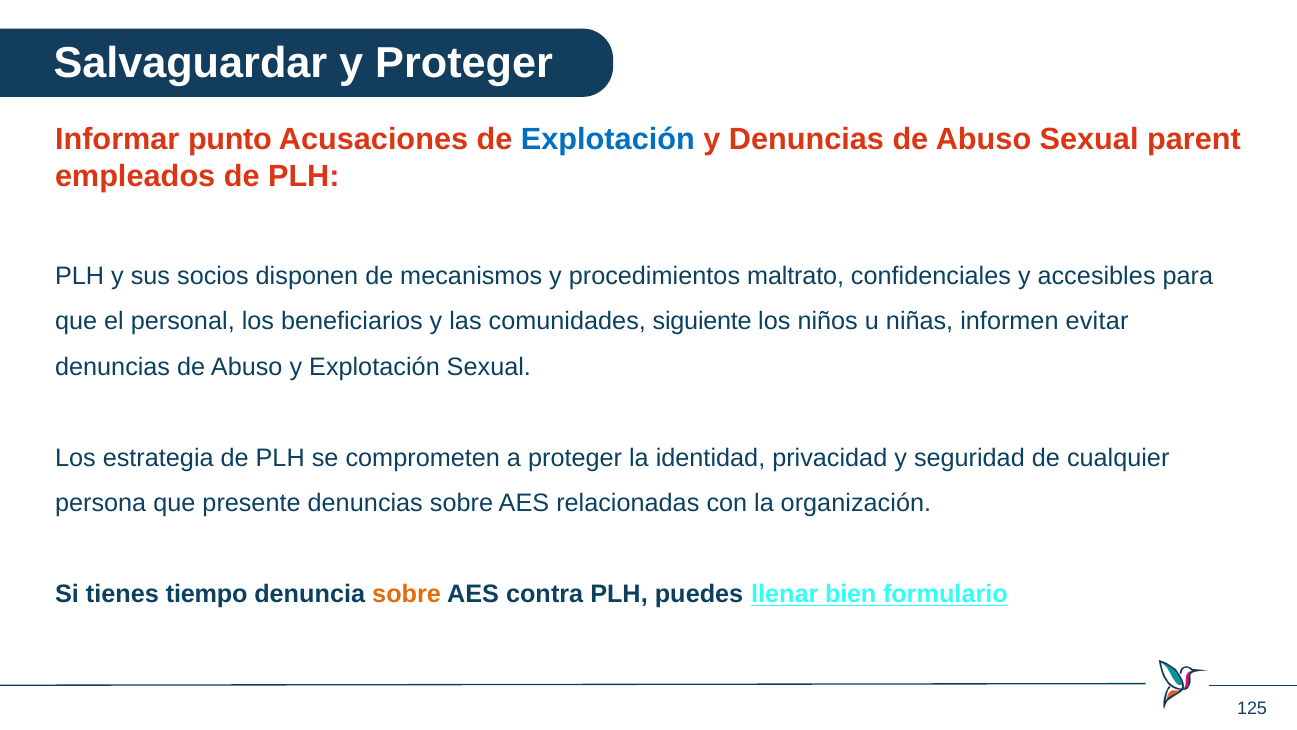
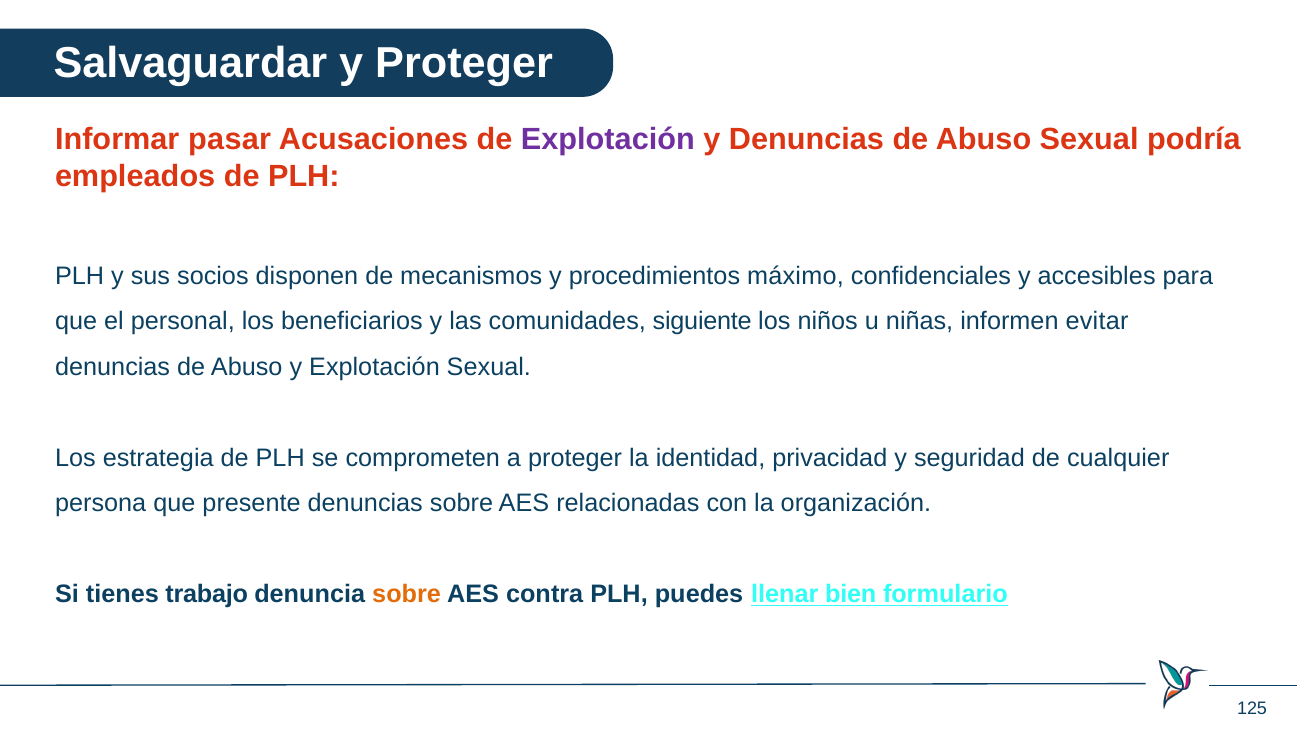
punto: punto -> pasar (230, 139)
Explotación colour: blue -> purple (608, 139)
parent: parent -> podría (1194, 139)
maltrato: maltrato -> máximo (795, 276)
tiempo: tiempo -> trabajo (207, 594)
